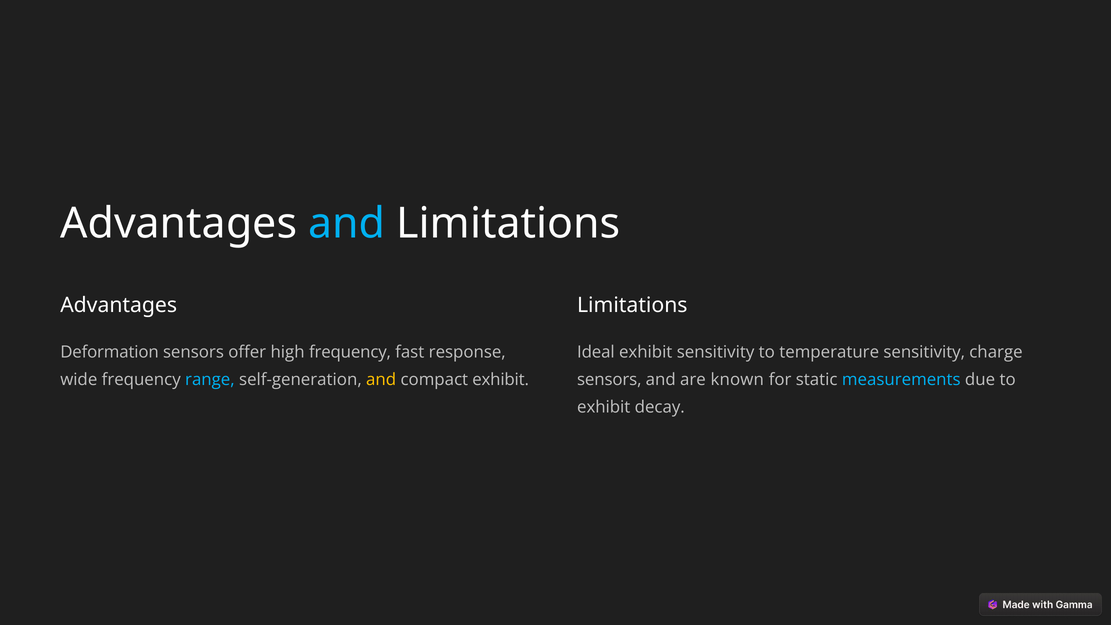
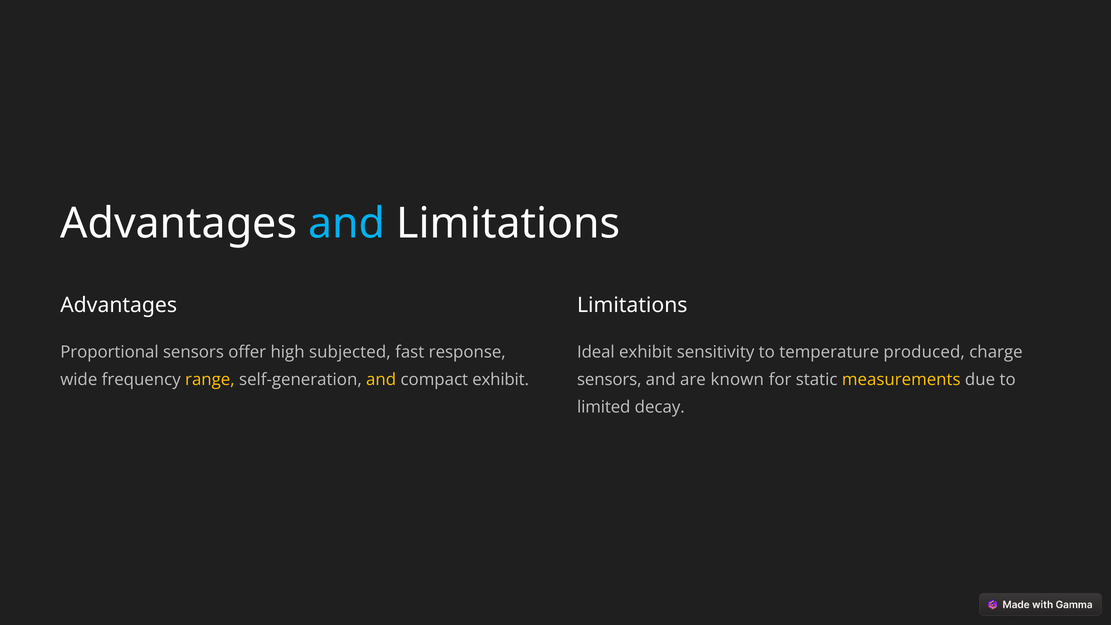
Deformation: Deformation -> Proportional (109, 352)
high frequency: frequency -> subjected (350, 352)
temperature sensitivity: sensitivity -> produced (924, 352)
range colour: light blue -> yellow (210, 380)
measurements colour: light blue -> yellow (901, 380)
exhibit: exhibit -> limited (604, 407)
